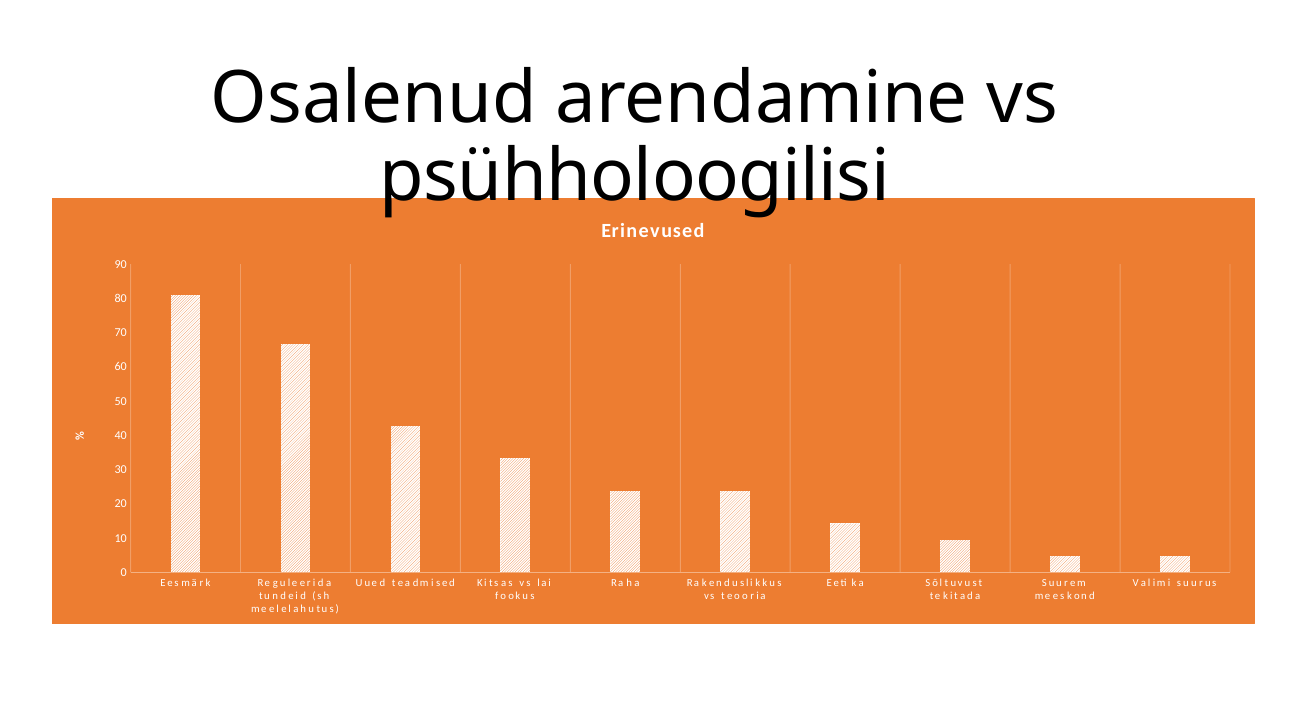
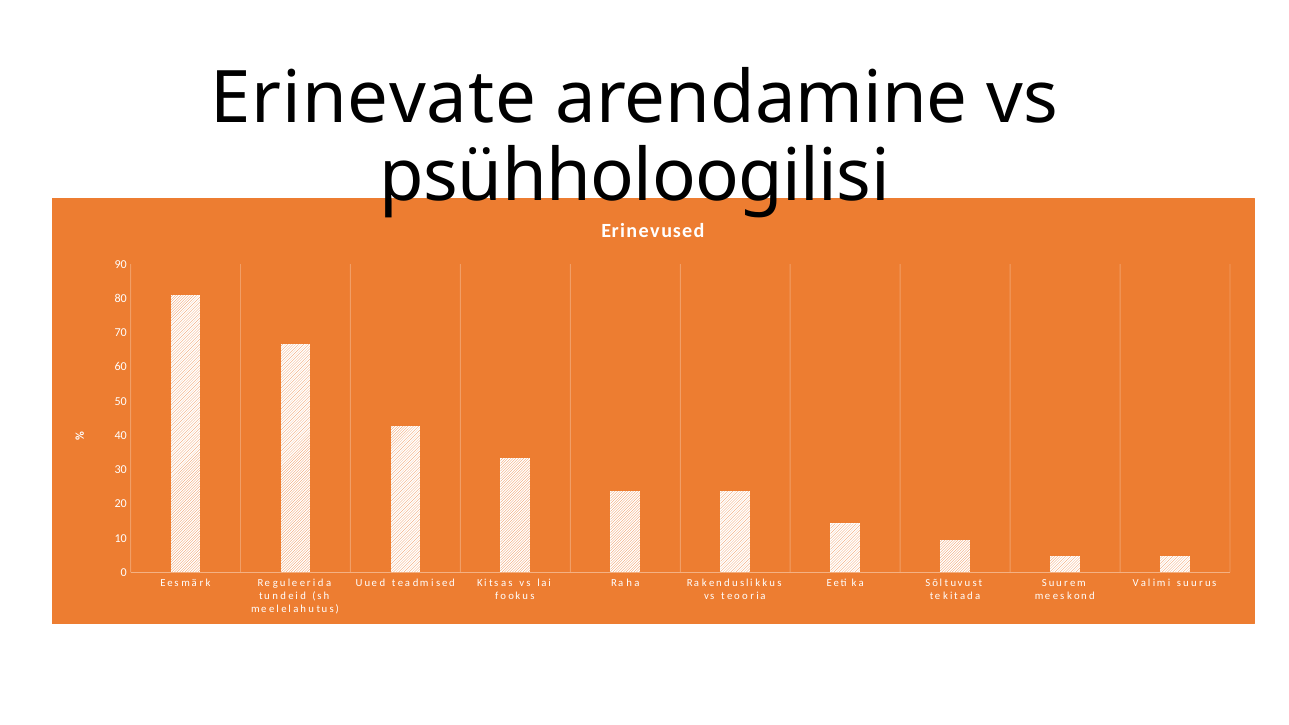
Osalenud: Osalenud -> Erinevate (373, 98)
